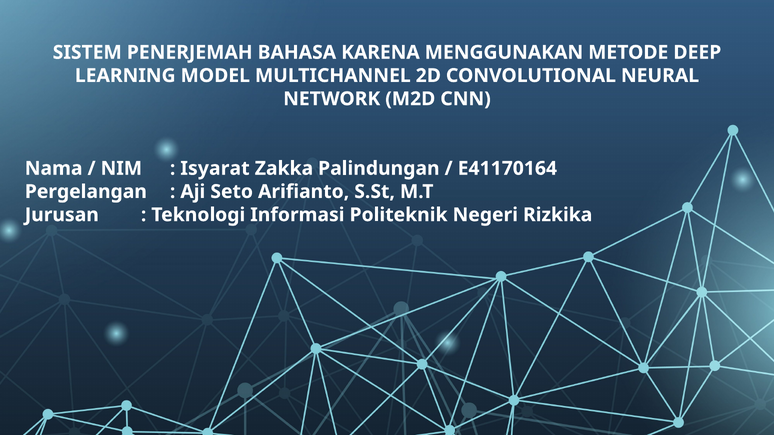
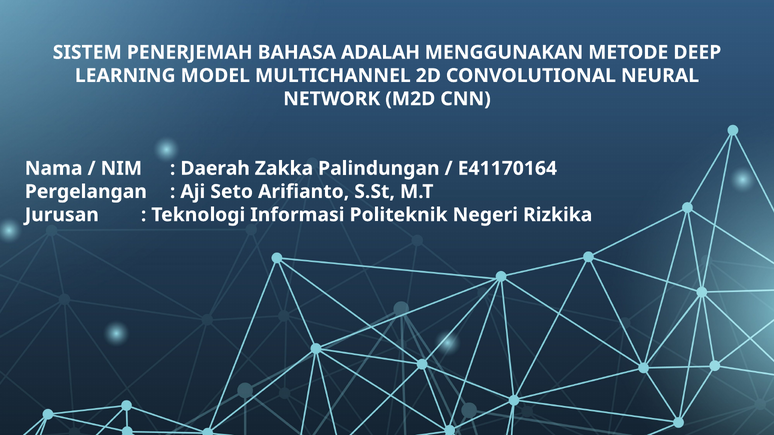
KARENA: KARENA -> ADALAH (380, 52)
Isyarat: Isyarat -> Daerah (215, 169)
